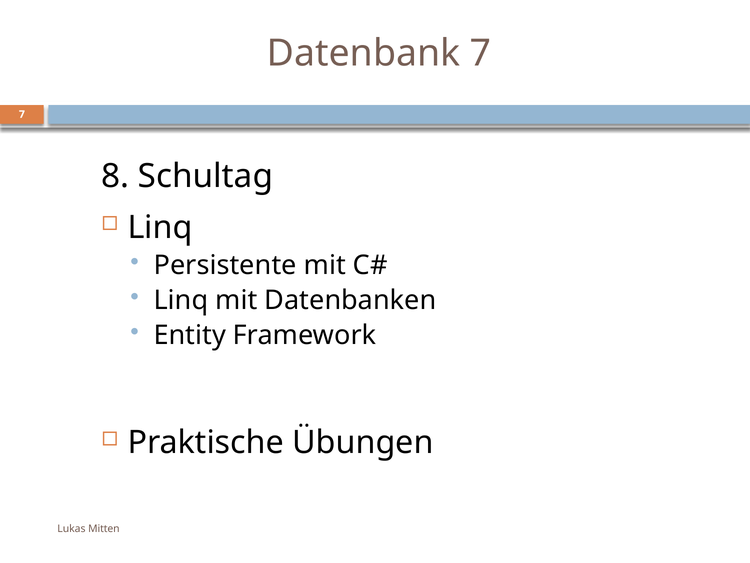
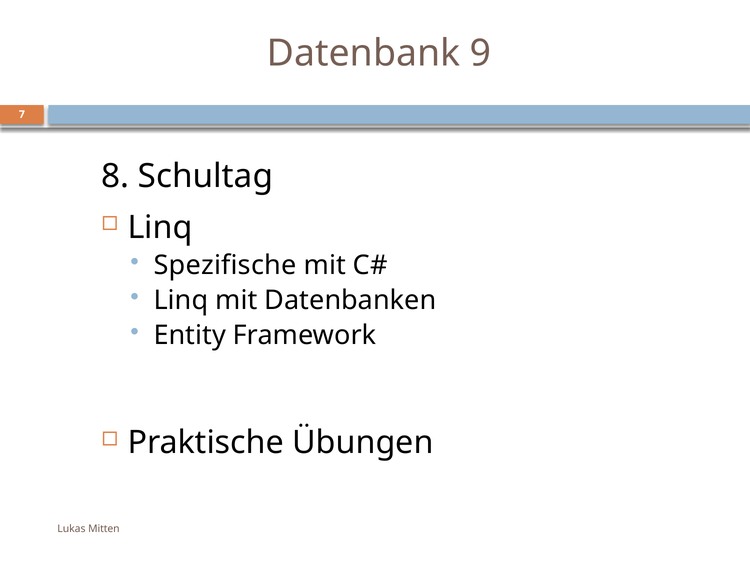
Datenbank 7: 7 -> 9 (481, 54)
Persistente: Persistente -> Spezifische (225, 265)
